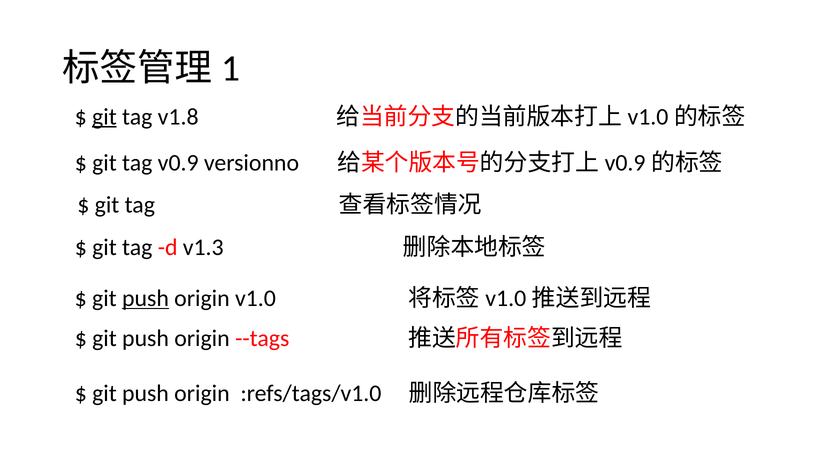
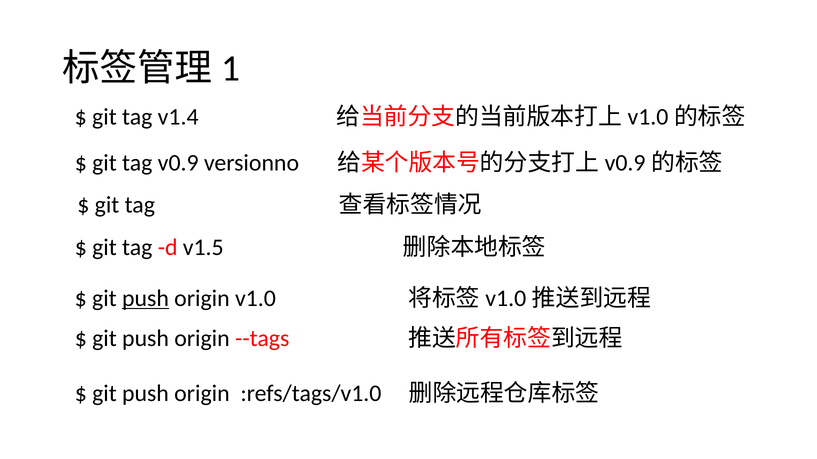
git underline: present -> none (104, 117)
v1.8: v1.8 -> v1.4 (178, 117)
v1.3: v1.3 -> v1.5 (203, 248)
